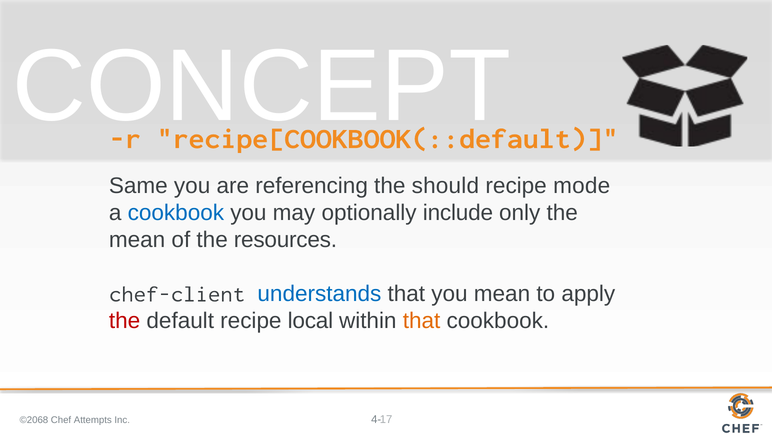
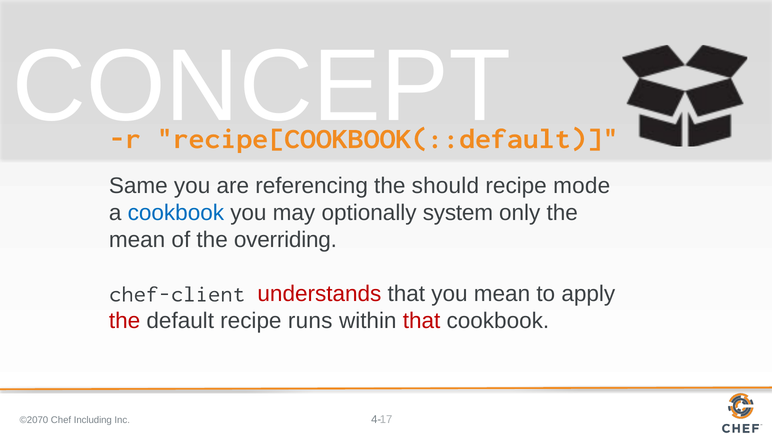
include: include -> system (458, 213)
resources: resources -> overriding (285, 240)
understands colour: blue -> red (319, 294)
local: local -> runs (310, 321)
that colour: orange -> red (422, 321)
©2068: ©2068 -> ©2070 (34, 420)
Attempts: Attempts -> Including (93, 420)
